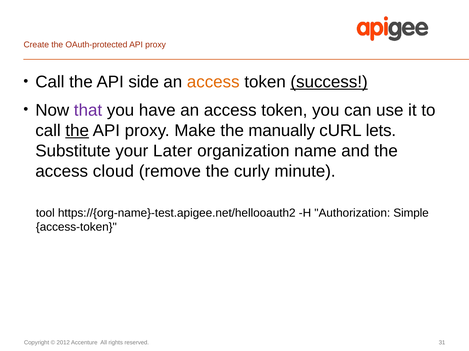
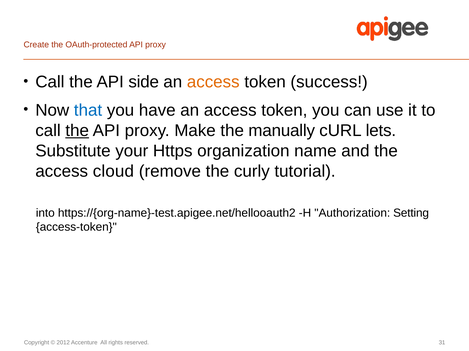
success underline: present -> none (329, 82)
that colour: purple -> blue (88, 110)
Later: Later -> Https (173, 151)
minute: minute -> tutorial (305, 171)
tool: tool -> into (45, 213)
Simple: Simple -> Setting (411, 213)
